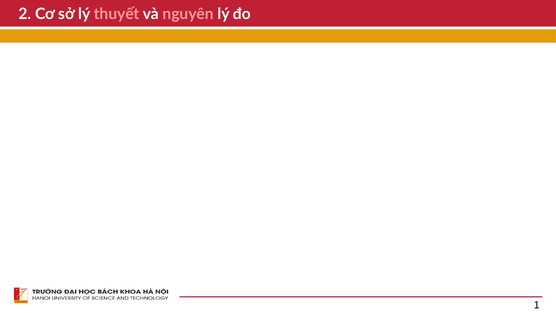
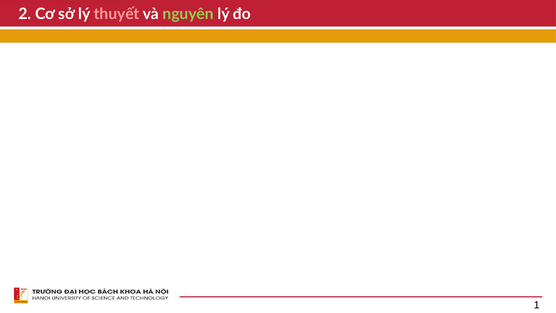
nguyên colour: pink -> light green (188, 14)
